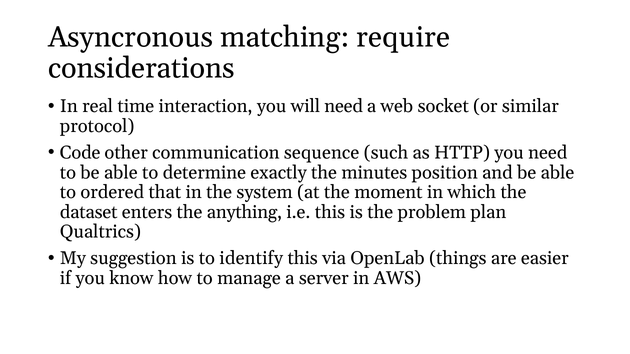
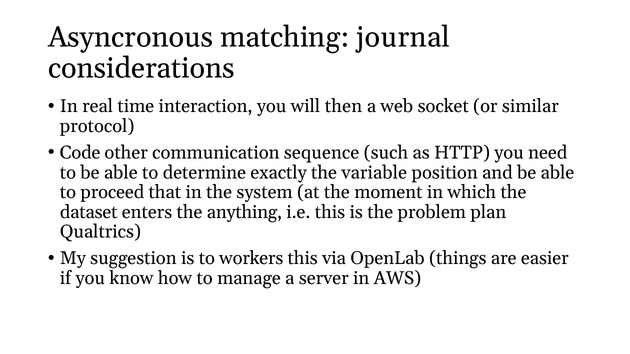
require: require -> journal (403, 37)
will need: need -> then (343, 107)
minutes: minutes -> variable (374, 173)
ordered: ordered -> proceed (112, 192)
identify: identify -> workers (251, 259)
